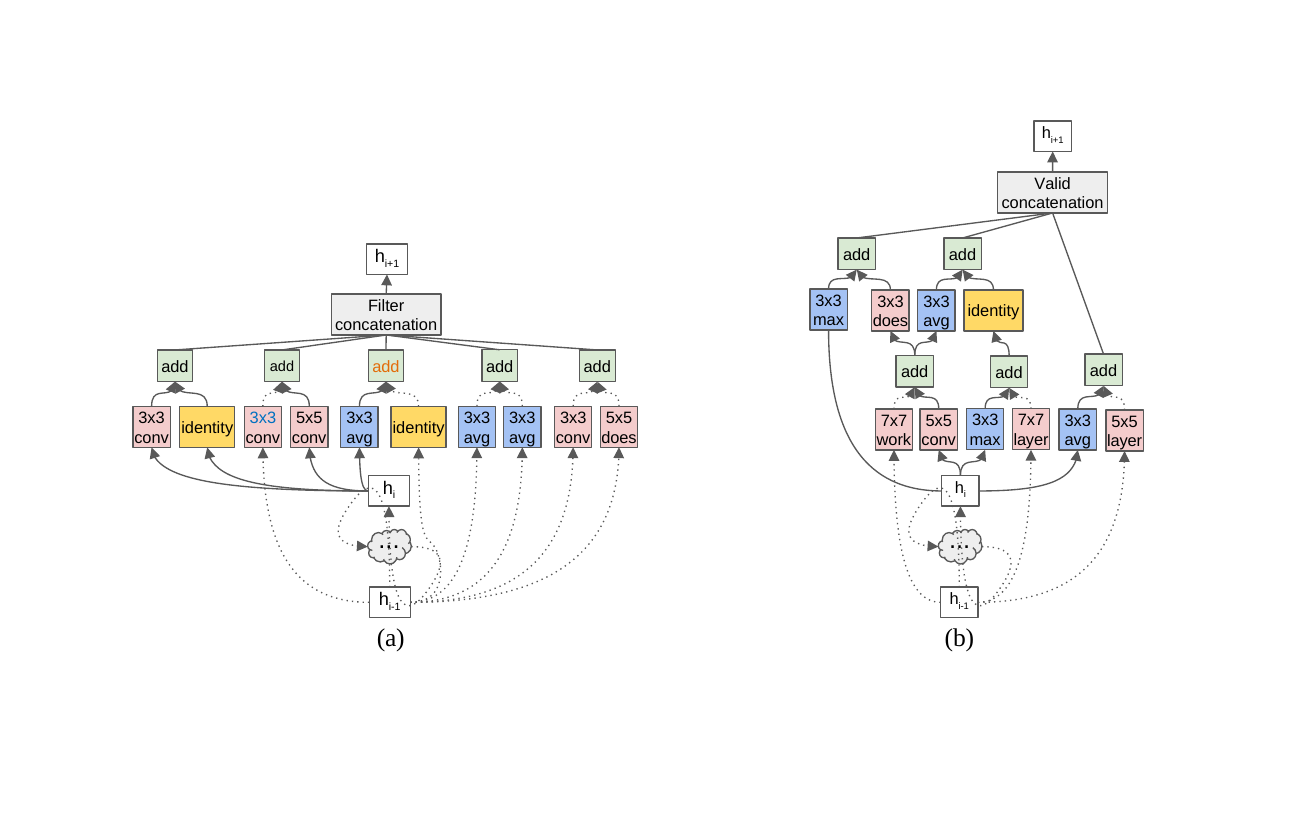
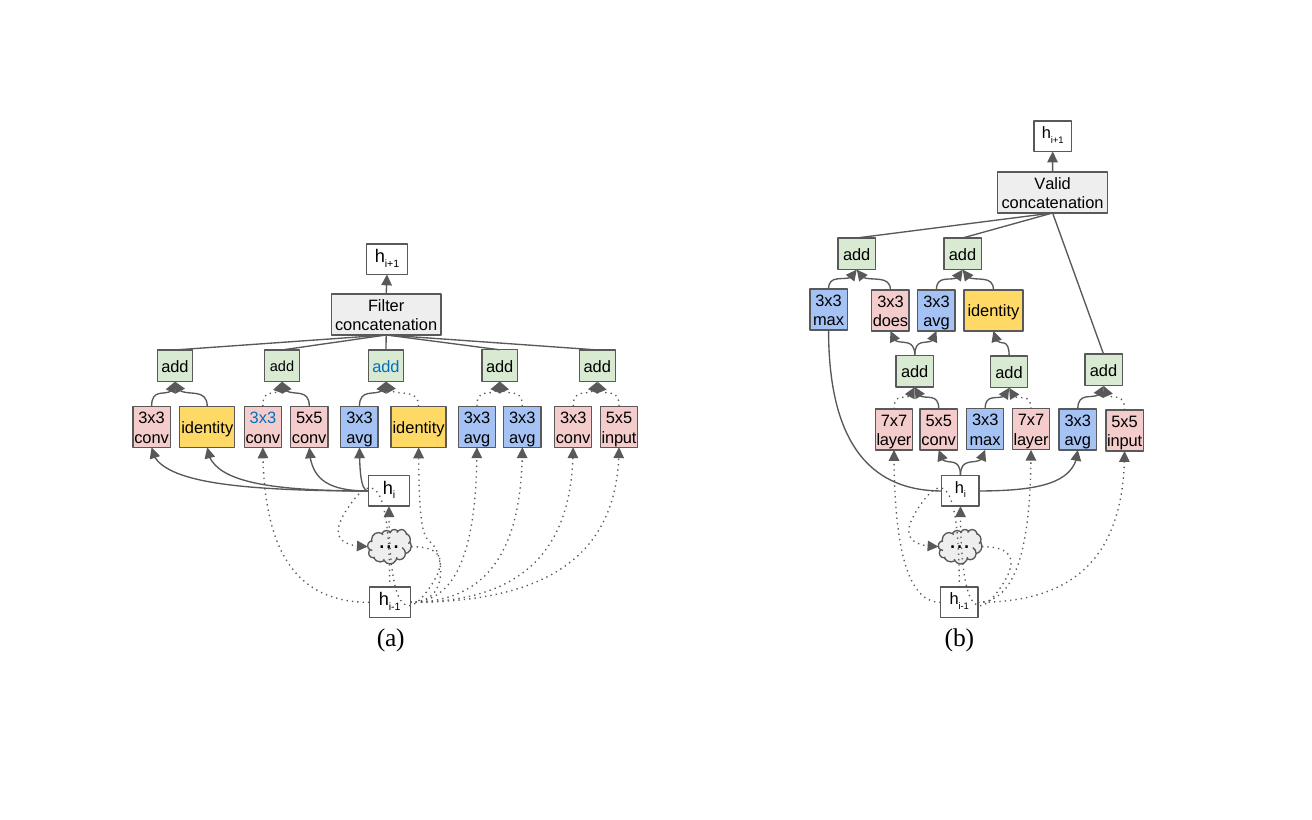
add colour: orange -> blue (386, 367)
does: does -> input (619, 438)
work: work -> layer (894, 440)
layer: layer -> input (1125, 442)
